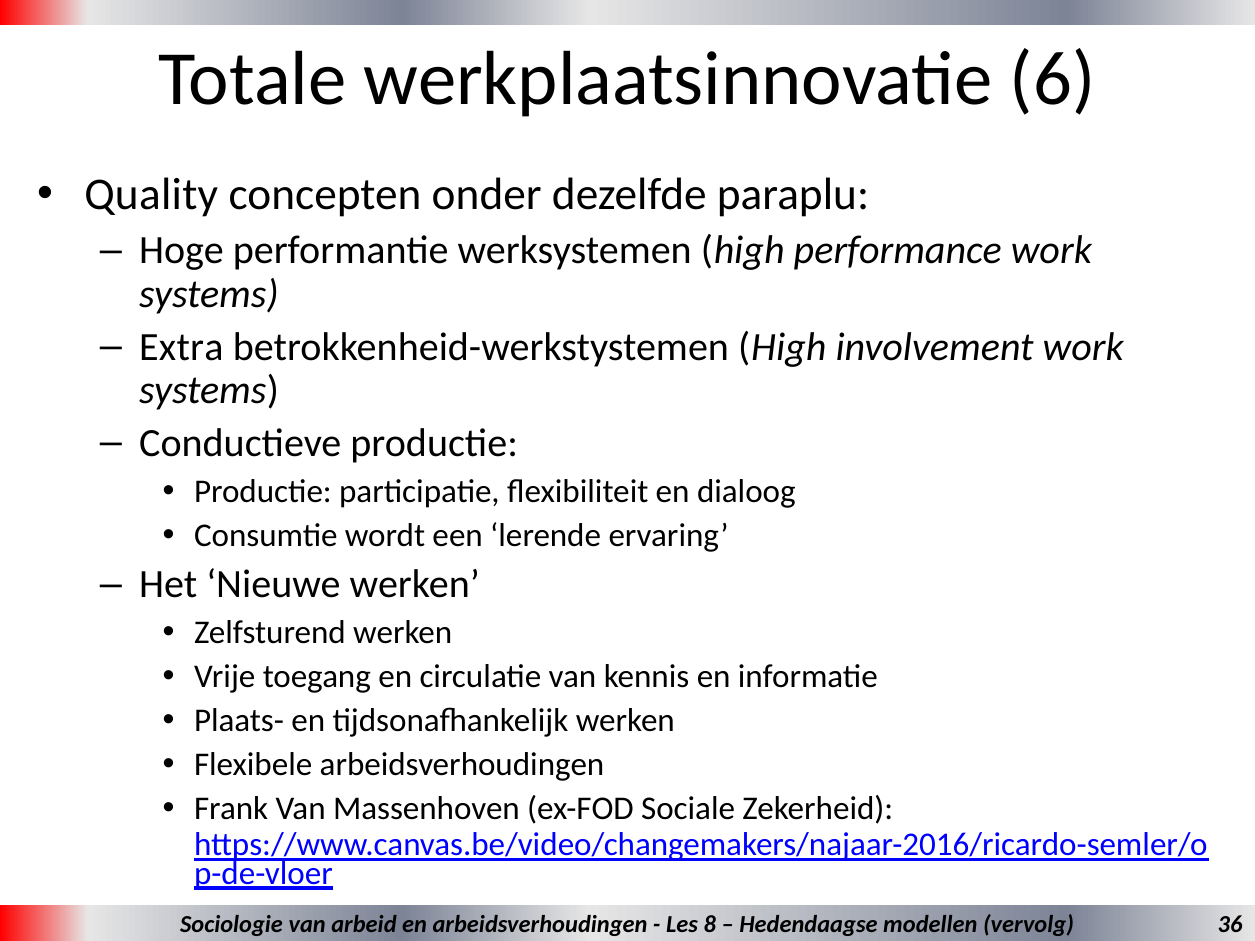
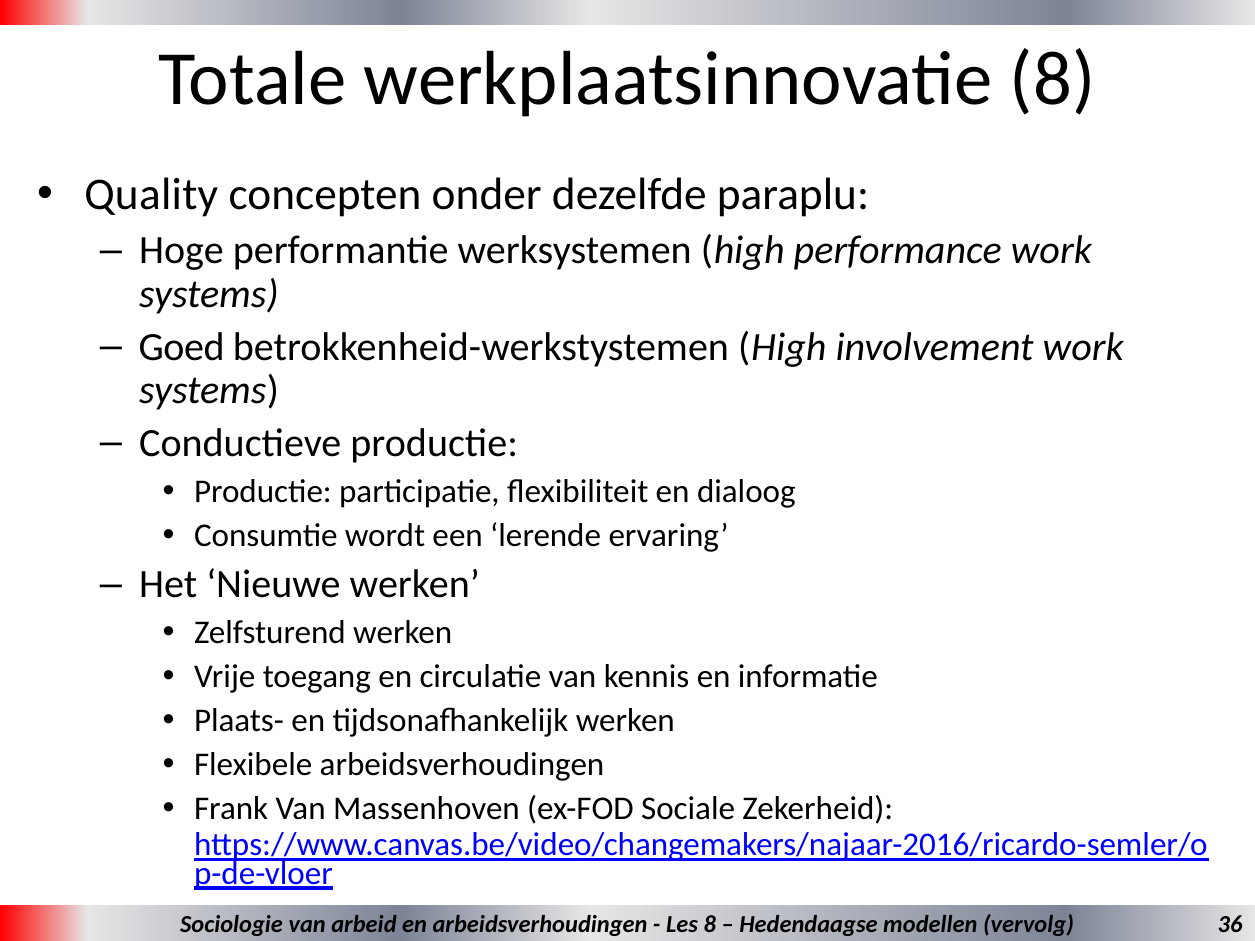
werkplaatsinnovatie 6: 6 -> 8 (1053, 79)
Extra: Extra -> Goed (182, 347)
